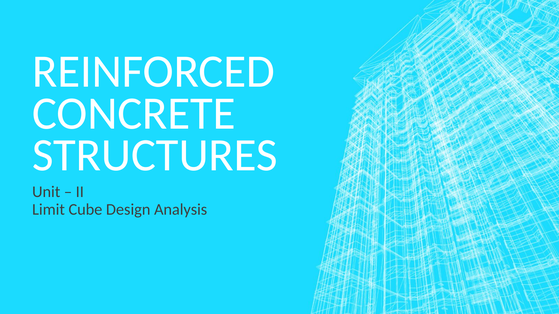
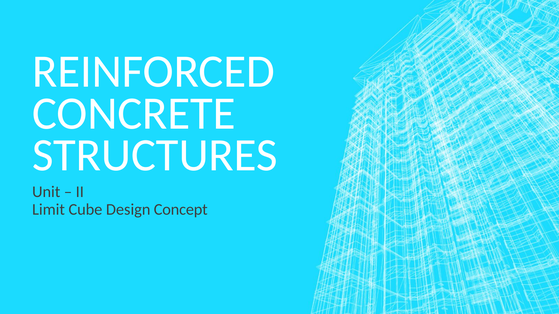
Analysis: Analysis -> Concept (181, 210)
